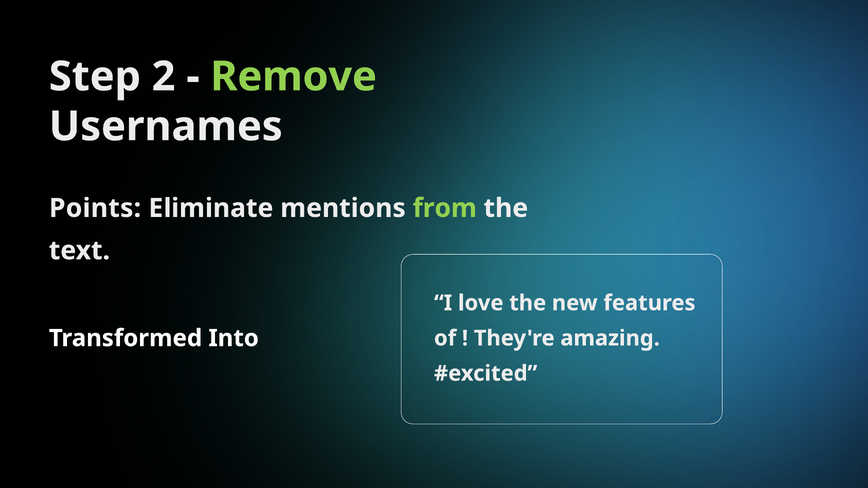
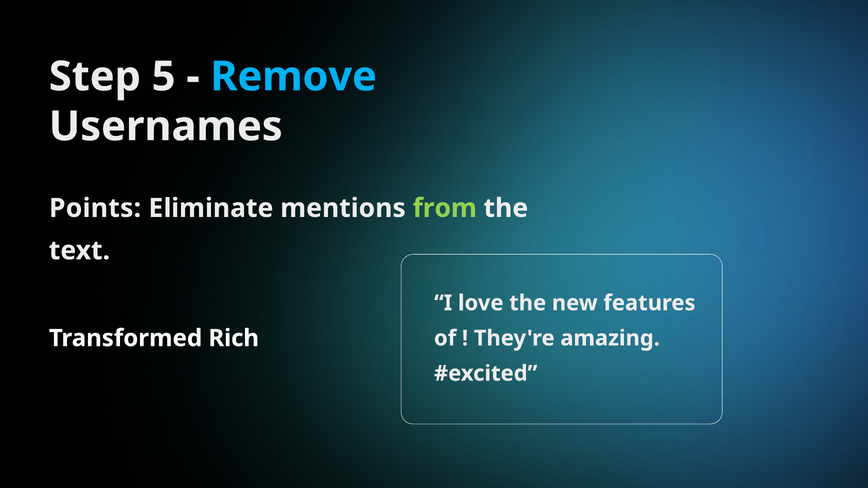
2: 2 -> 5 (164, 77)
Remove colour: light green -> light blue (294, 77)
Into: Into -> Rich (234, 338)
